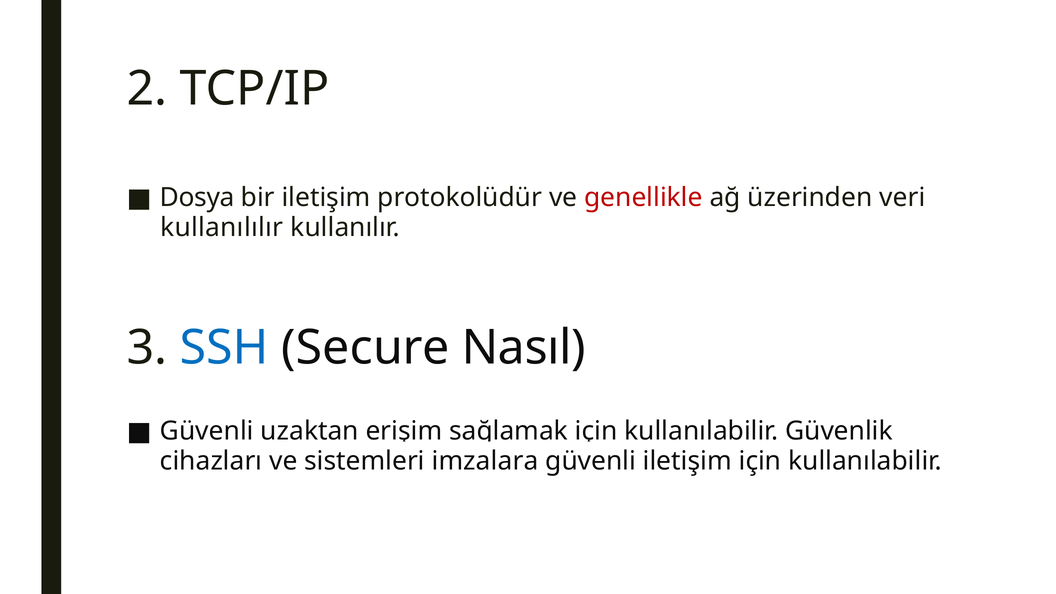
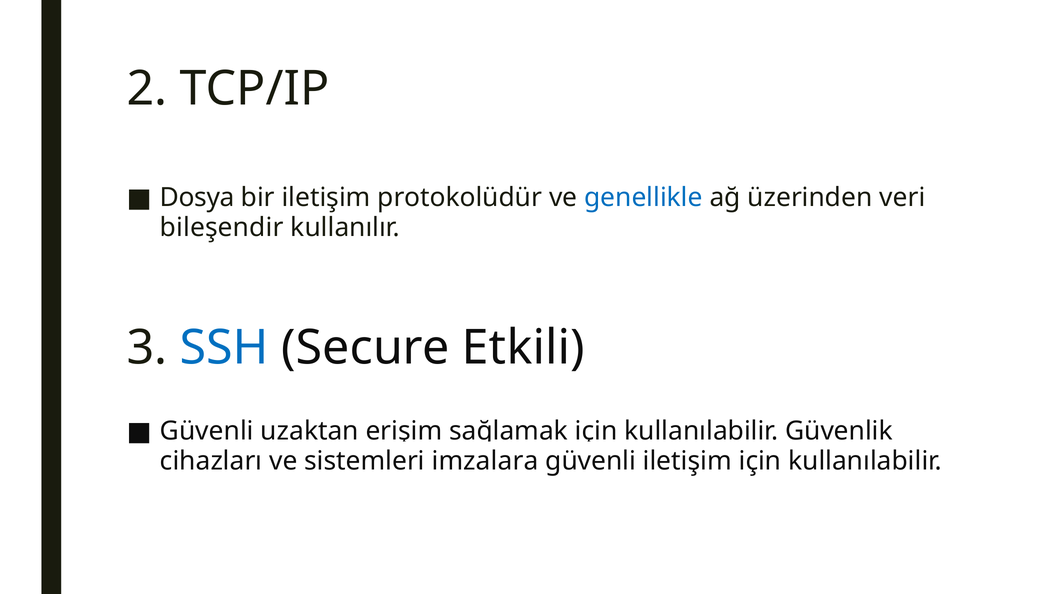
genellikle colour: red -> blue (643, 198)
kullanılılır: kullanılılır -> bileşendir (222, 227)
Nasıl: Nasıl -> Etkili (523, 348)
